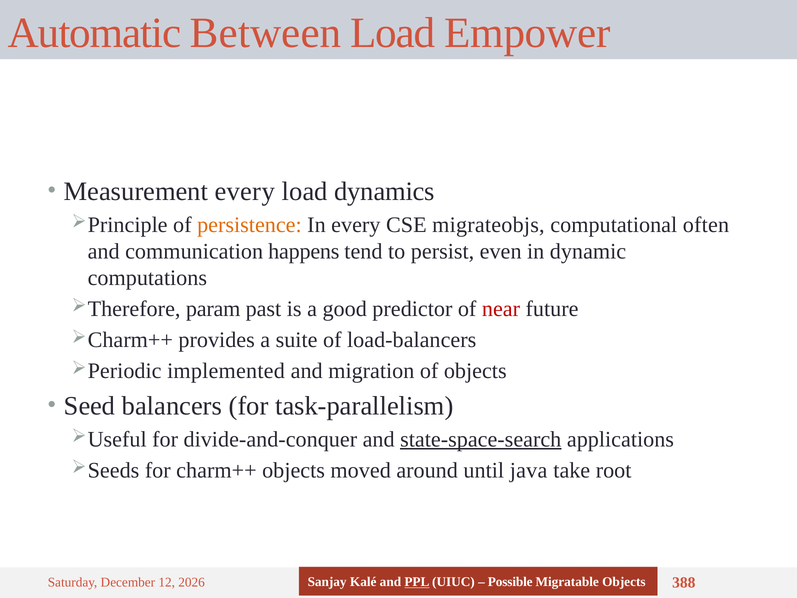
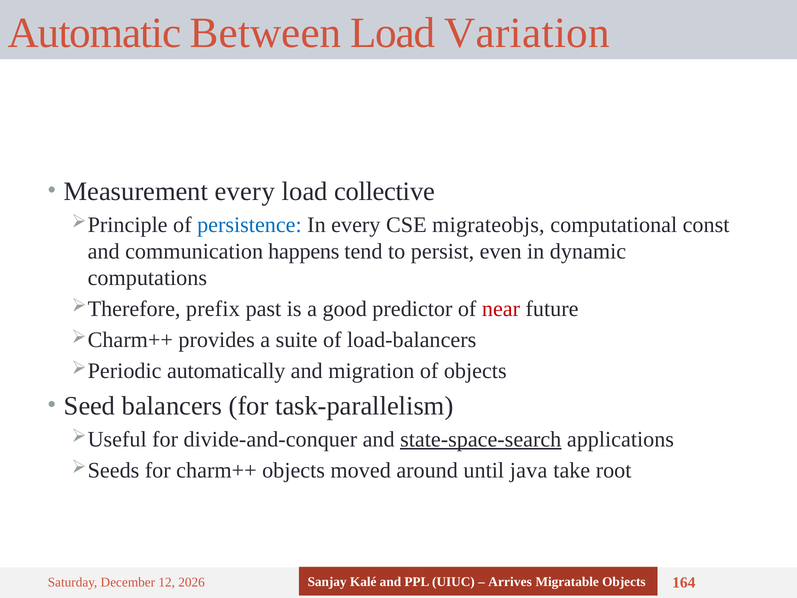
Empower: Empower -> Variation (527, 33)
dynamics: dynamics -> collective (384, 191)
persistence colour: orange -> blue (249, 225)
often: often -> const (706, 225)
param: param -> prefix (213, 309)
implemented: implemented -> automatically (226, 371)
PPL underline: present -> none (417, 582)
Possible: Possible -> Arrives (510, 582)
388: 388 -> 164 (684, 582)
